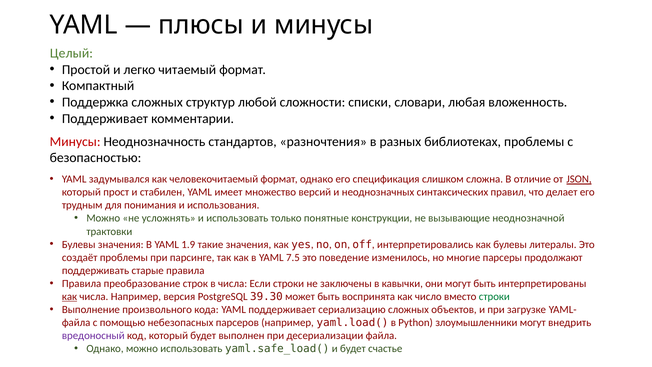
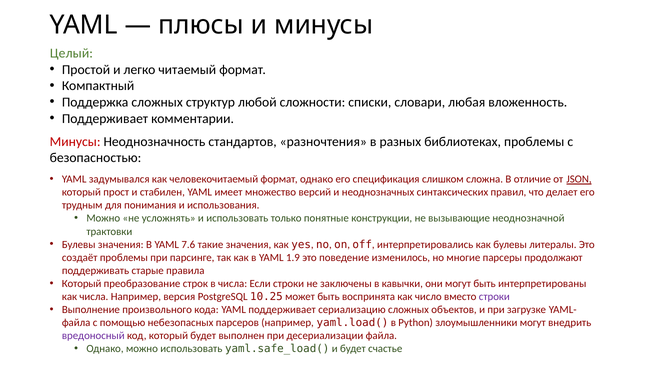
1.9: 1.9 -> 7.6 (188, 244)
7.5: 7.5 -> 1.9 (293, 257)
Правила: Правила -> Который (82, 283)
как underline: present -> none (69, 296)
39.30: 39.30 -> 10.25 (266, 296)
строки colour: green -> purple (494, 296)
